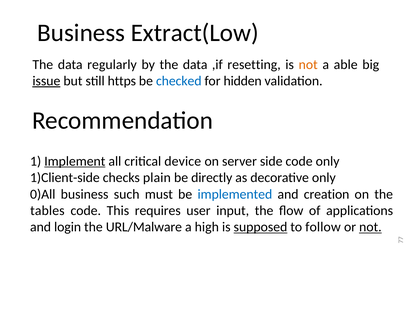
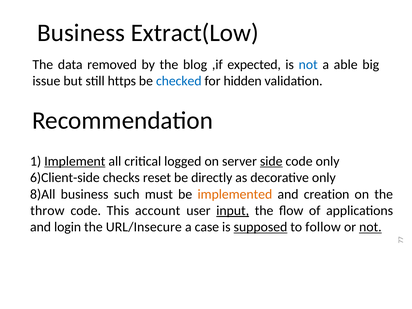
regularly: regularly -> removed (112, 65)
by the data: data -> blog (195, 65)
resetting: resetting -> expected (254, 65)
not colour: orange -> blue (308, 65)
issue underline: present -> none (46, 81)
device: device -> logged (183, 161)
side underline: none -> present (271, 161)
1)Client-side: 1)Client-side -> 6)Client-side (65, 178)
plain: plain -> reset (157, 178)
0)All: 0)All -> 8)All (43, 194)
implemented colour: blue -> orange (235, 194)
tables: tables -> throw (47, 211)
requires: requires -> account (158, 211)
input underline: none -> present (233, 211)
URL/Malware: URL/Malware -> URL/Insecure (144, 227)
high: high -> case (207, 227)
